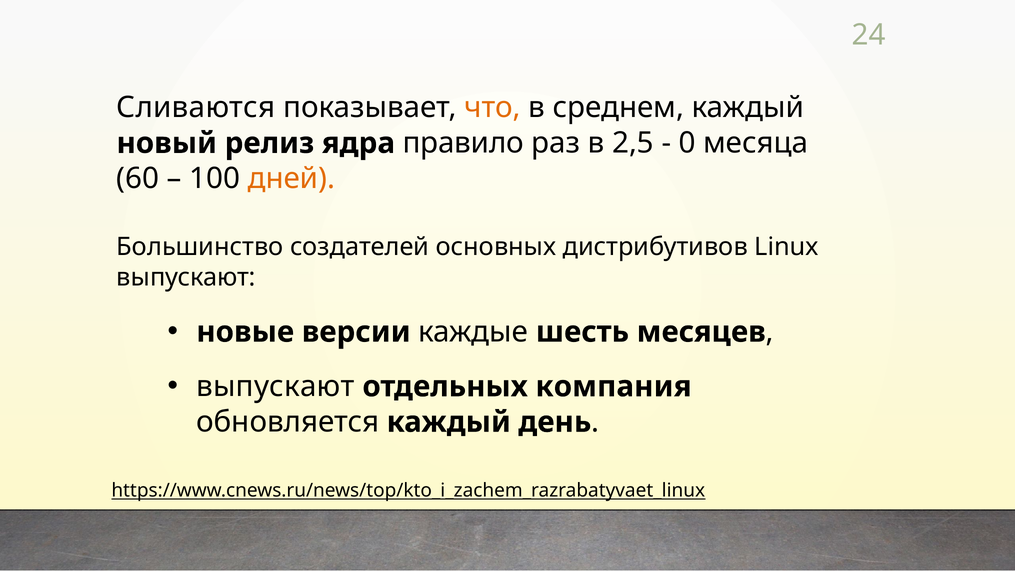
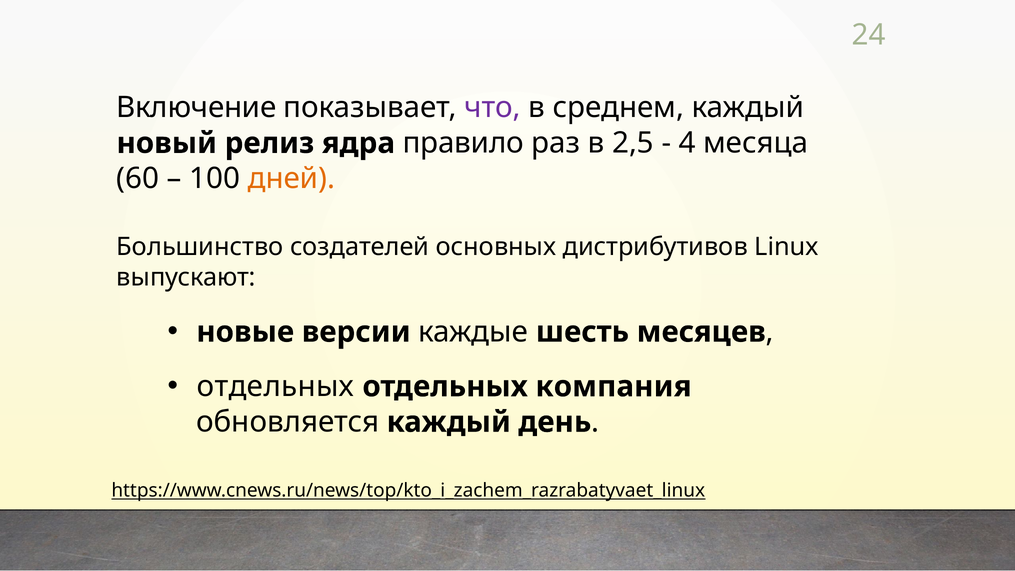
Сливаются: Сливаются -> Включение (196, 108)
что colour: orange -> purple (493, 108)
0: 0 -> 4 (687, 143)
выпускают: выпускают -> отдельных (275, 386)
